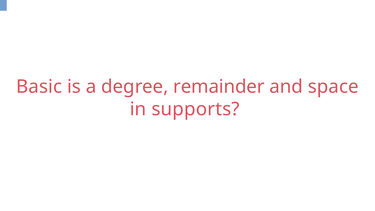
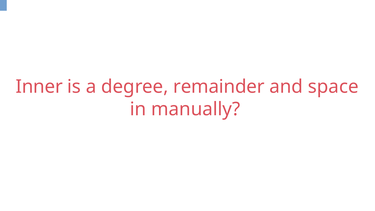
Basic: Basic -> Inner (39, 87)
supports: supports -> manually (196, 109)
